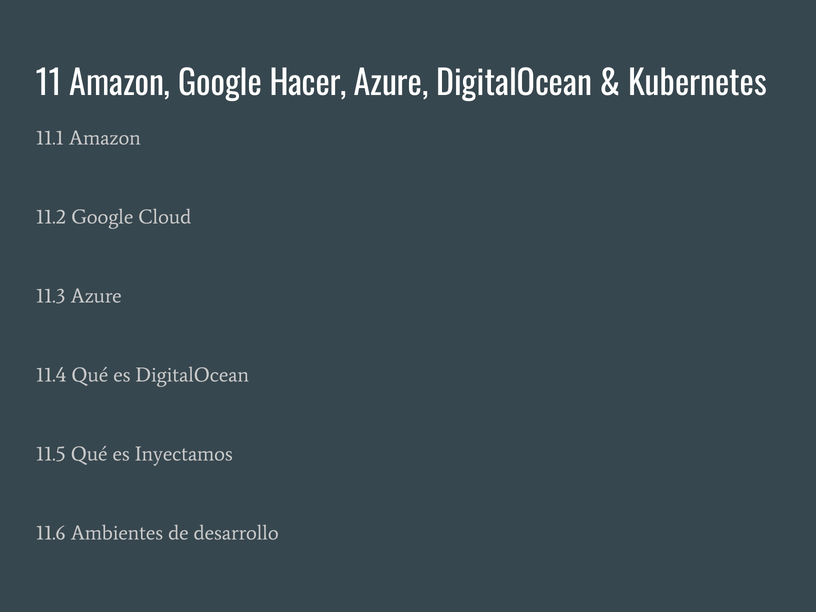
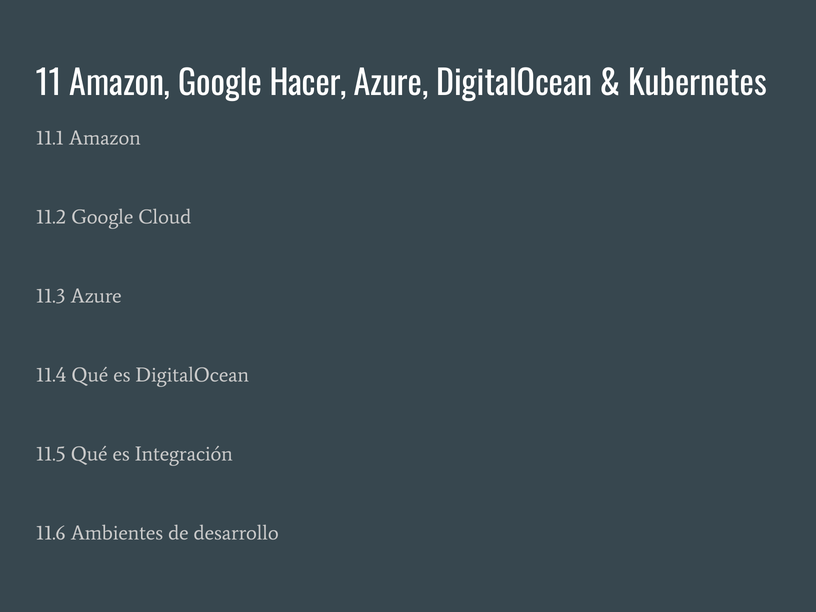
Inyectamos: Inyectamos -> Integración (184, 454)
